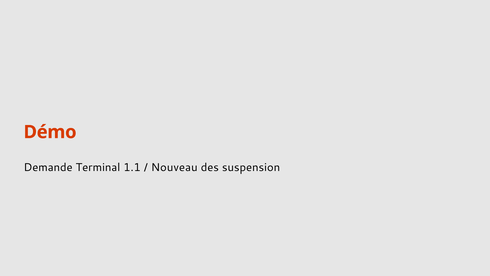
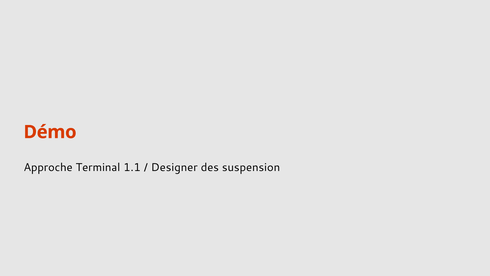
Demande: Demande -> Approche (48, 167)
Nouveau: Nouveau -> Designer (174, 167)
